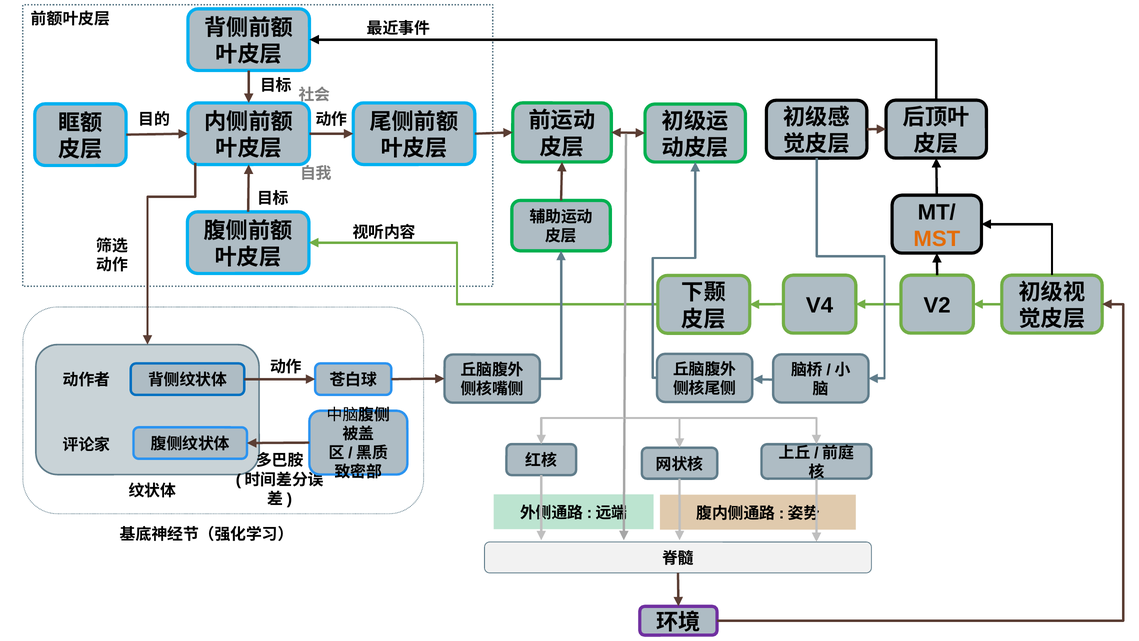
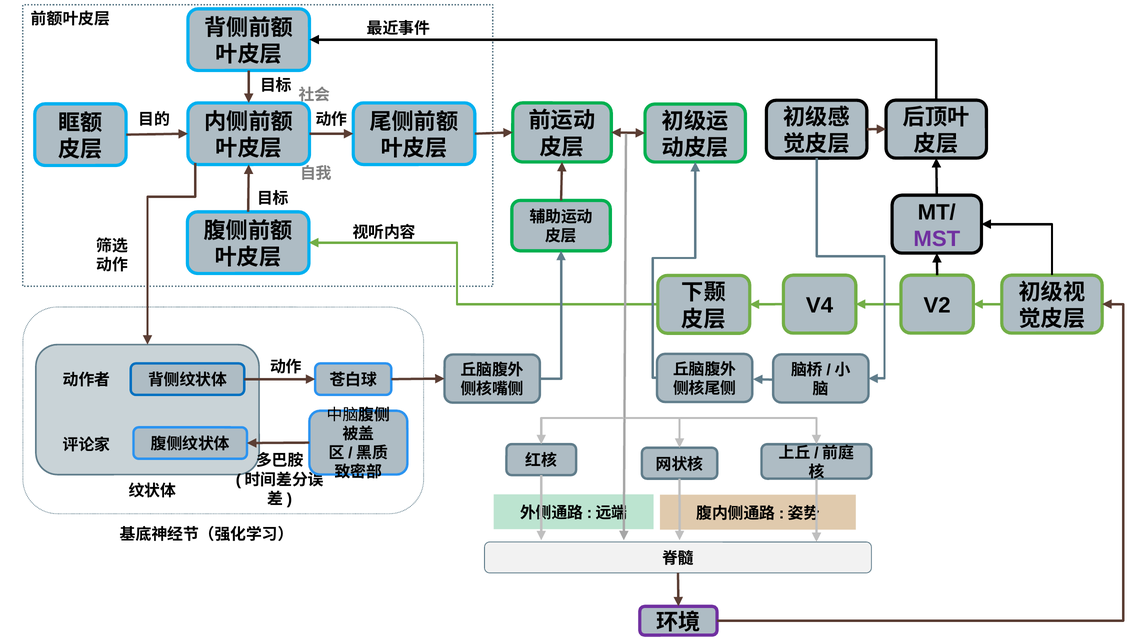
MST colour: orange -> purple (937, 239)
